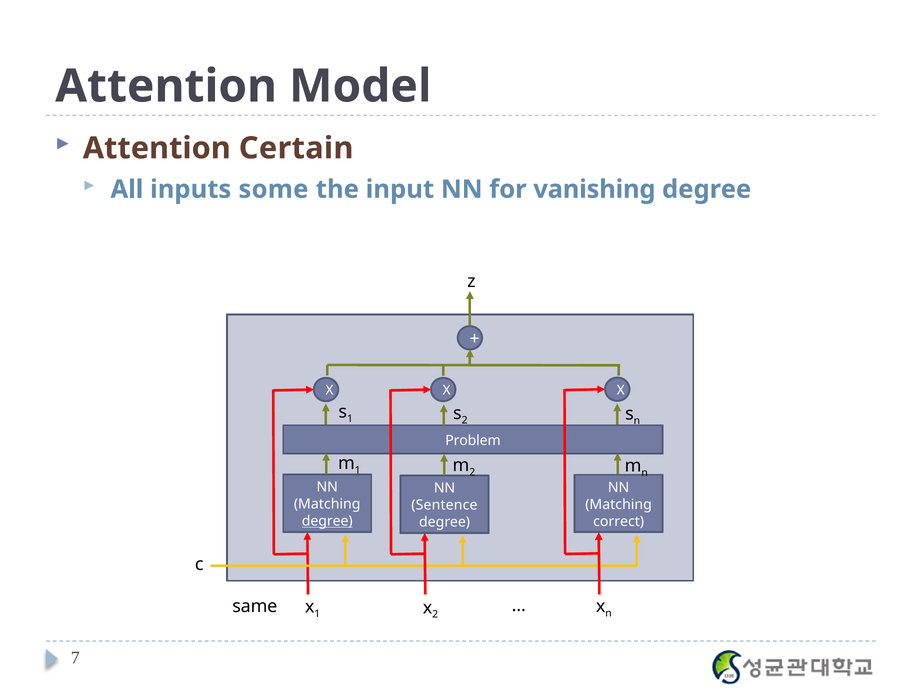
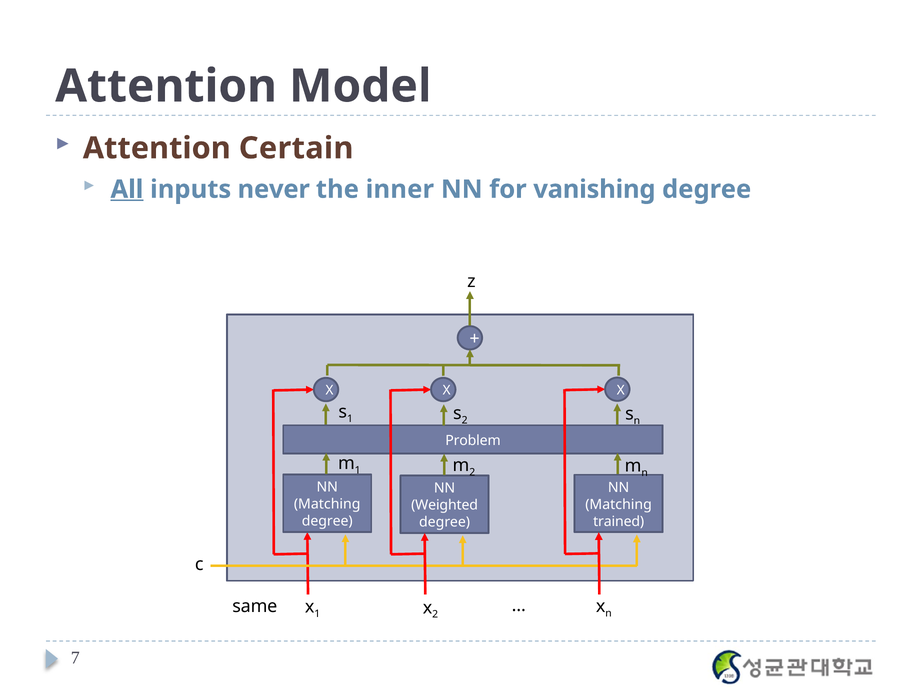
All underline: none -> present (127, 189)
some: some -> never (274, 189)
input: input -> inner (400, 189)
Sentence: Sentence -> Weighted (445, 505)
degree underline: present -> none (327, 521)
correct: correct -> trained (619, 521)
